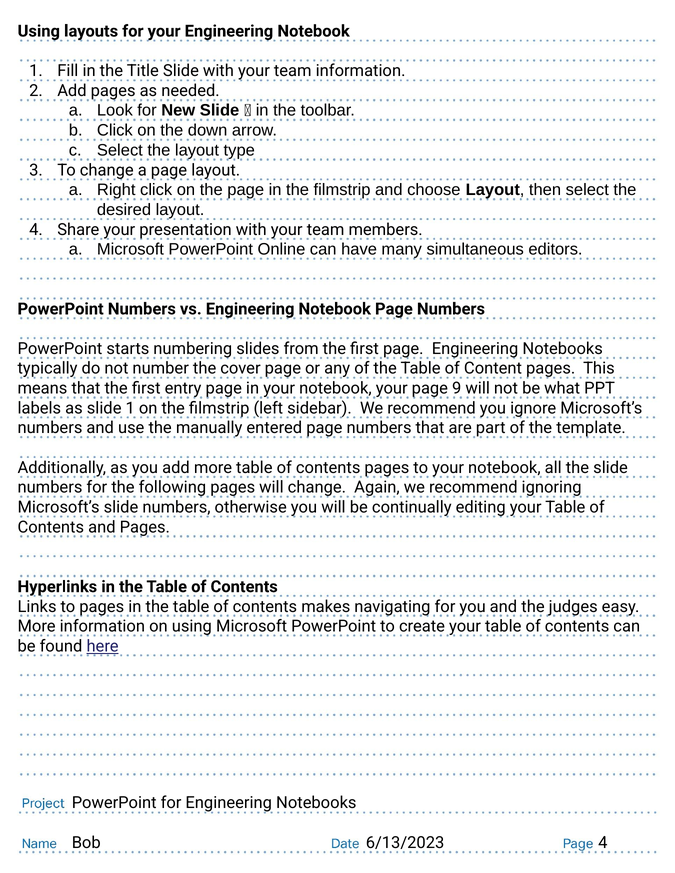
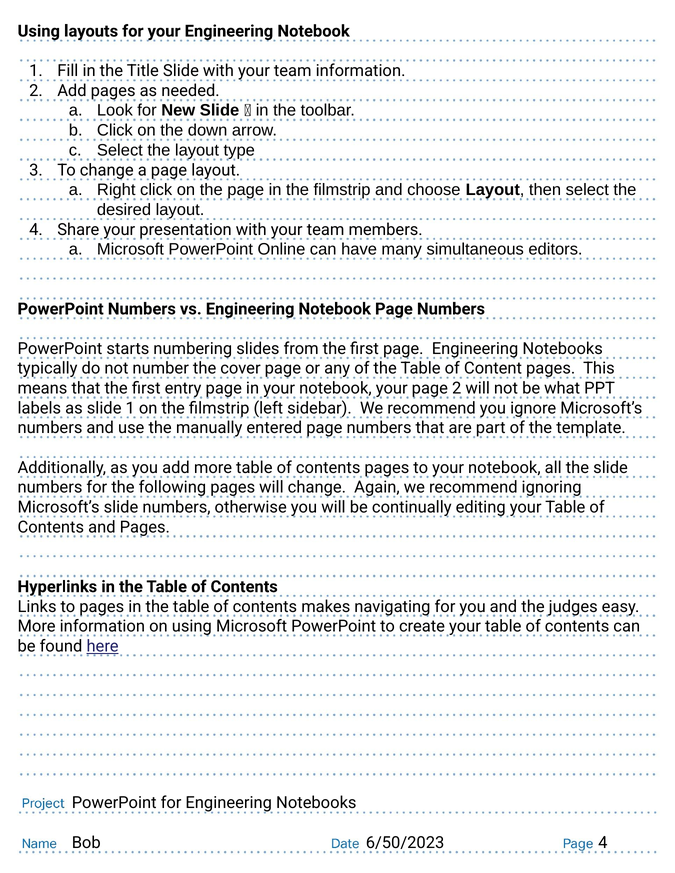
page 9: 9 -> 2 (457, 389)
6/13/2023: 6/13/2023 -> 6/50/2023 (405, 843)
